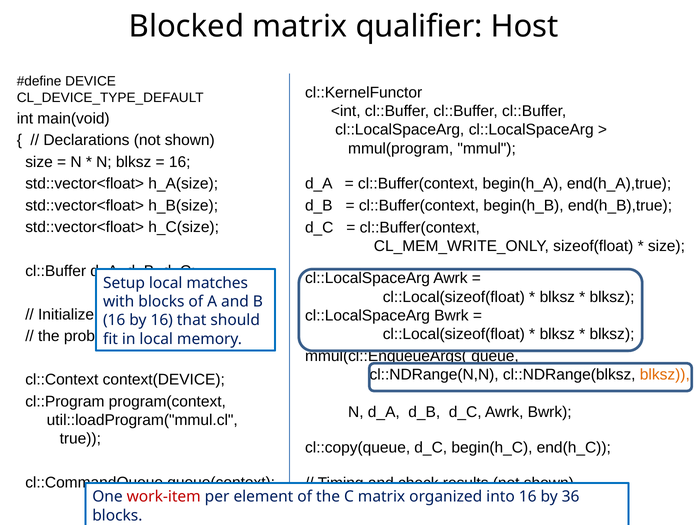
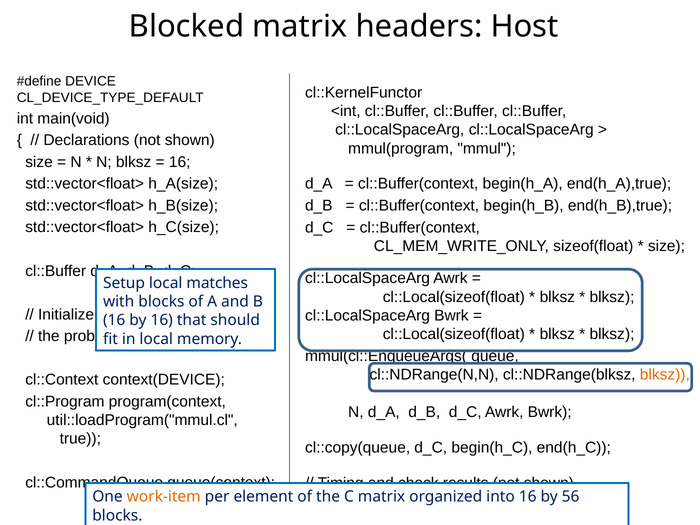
qualifier: qualifier -> headers (419, 26)
work-item colour: red -> orange (164, 497)
36: 36 -> 56 (571, 497)
